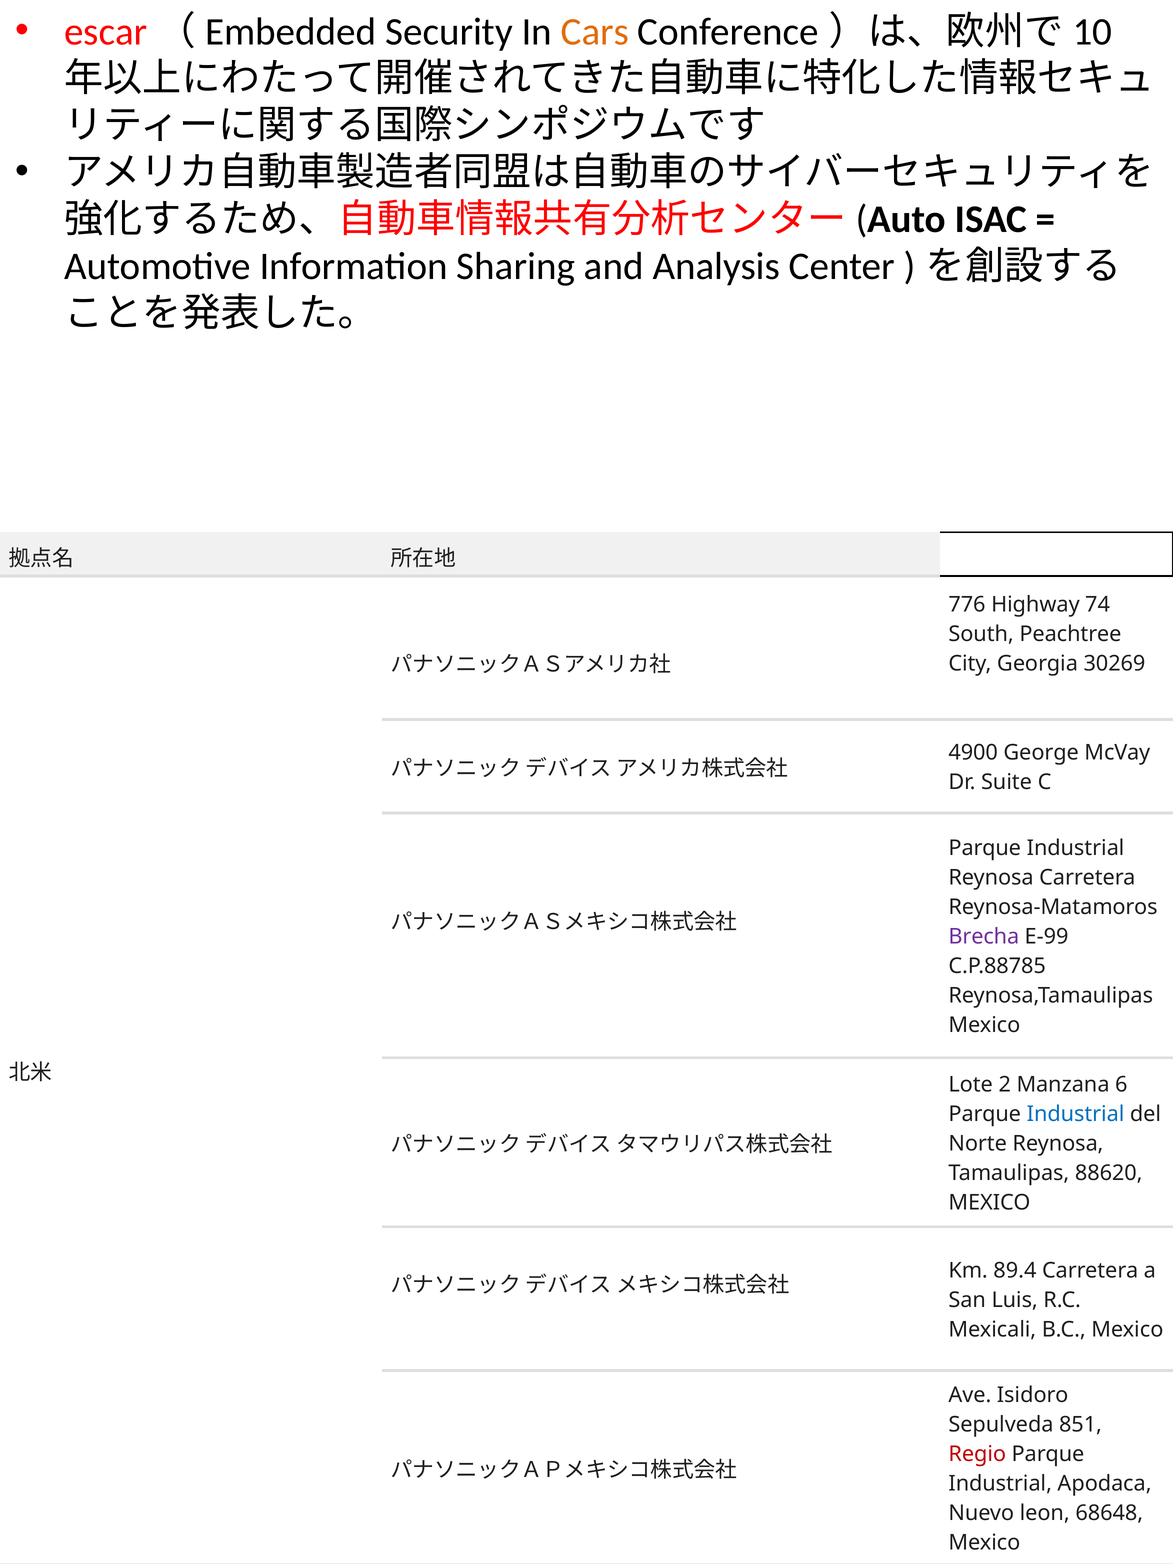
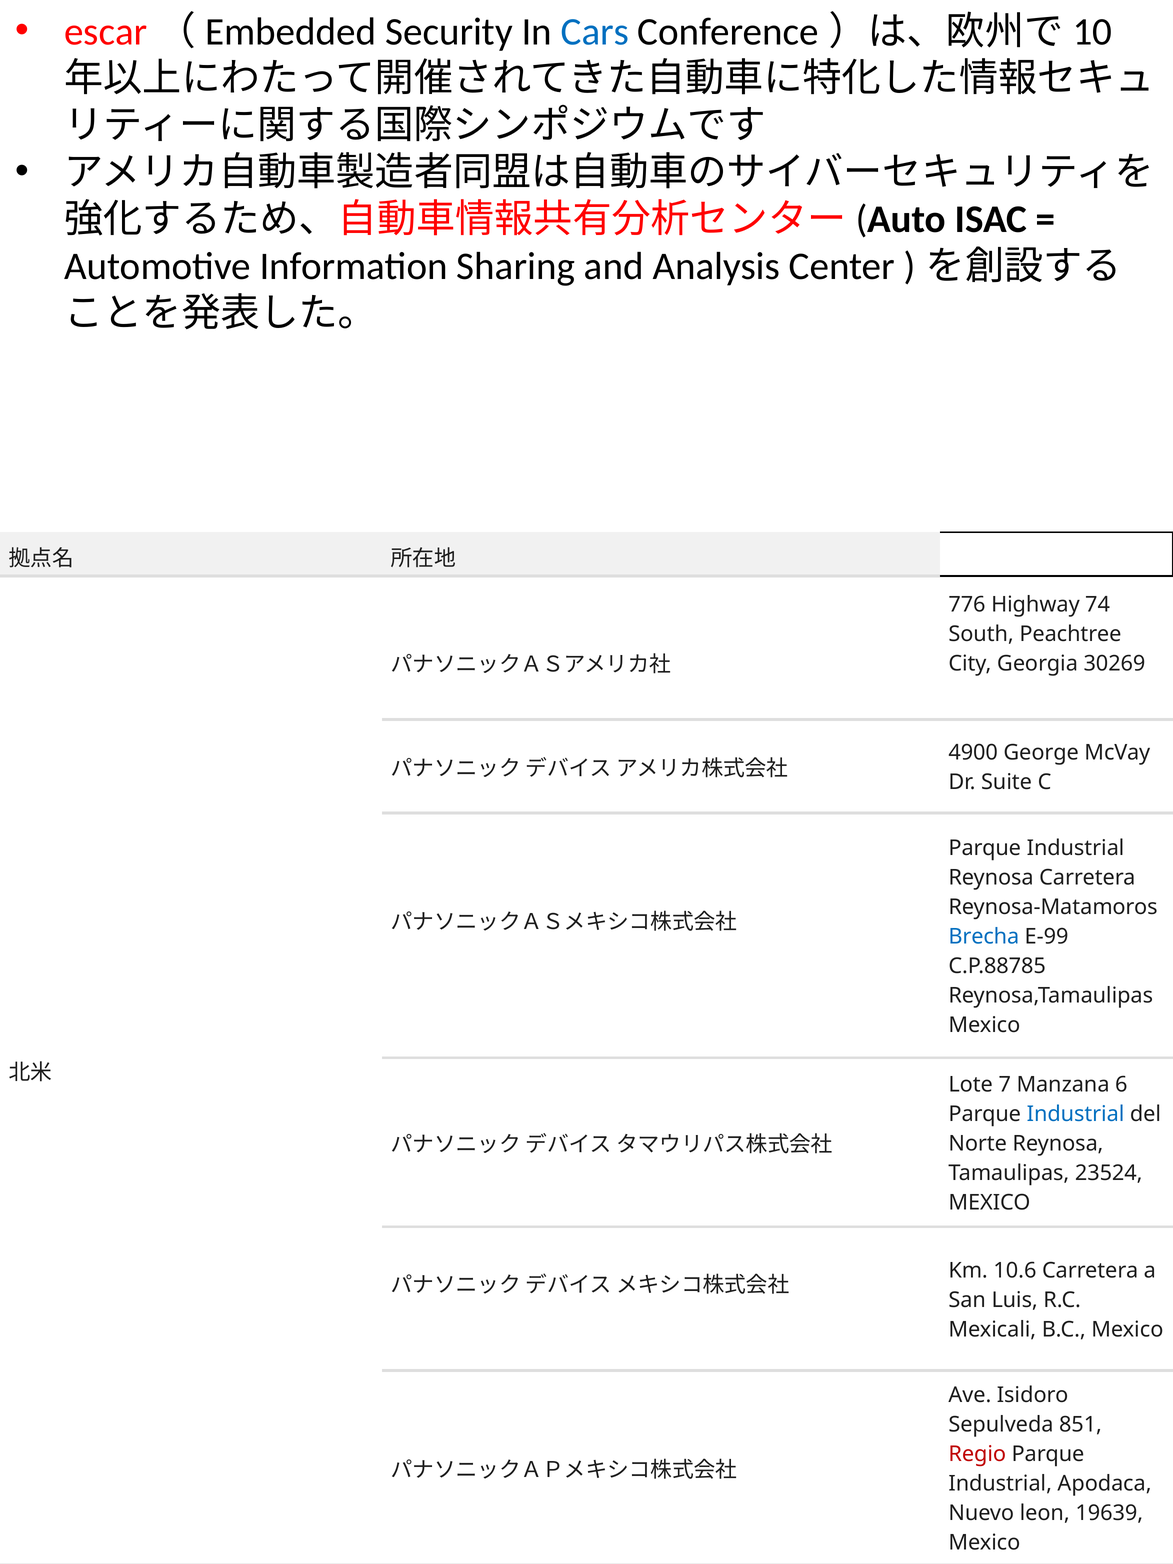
Cars colour: orange -> blue (595, 32)
Brecha colour: purple -> blue (984, 937)
2: 2 -> 7 (1005, 1085)
88620: 88620 -> 23524 (1109, 1173)
89.4: 89.4 -> 10.6 (1015, 1271)
68648: 68648 -> 19639 (1109, 1513)
